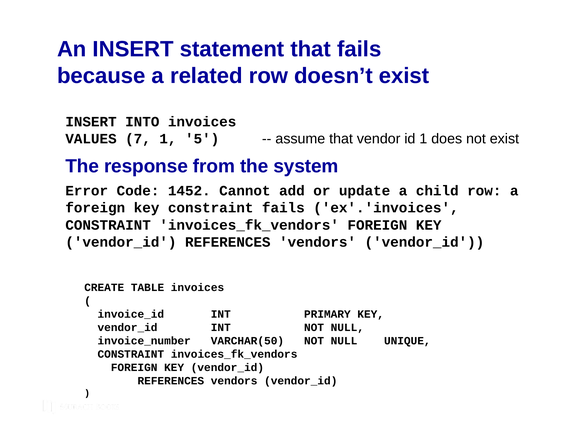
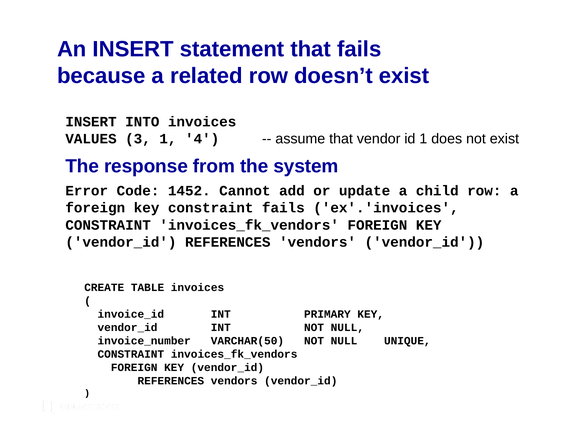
7: 7 -> 3 (138, 139)
5: 5 -> 4 (202, 139)
